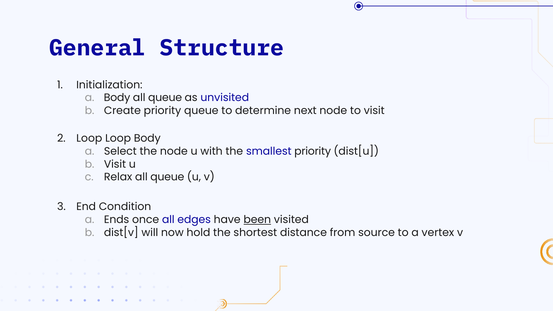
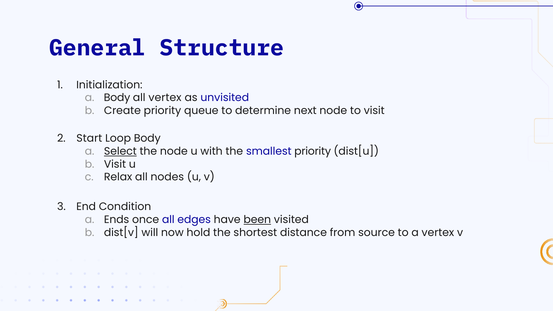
queue: queue -> vertex (165, 98)
Loop: Loop -> Start (89, 138)
Select underline: none -> present (120, 151)
Relax all queue: queue -> nodes (167, 177)
